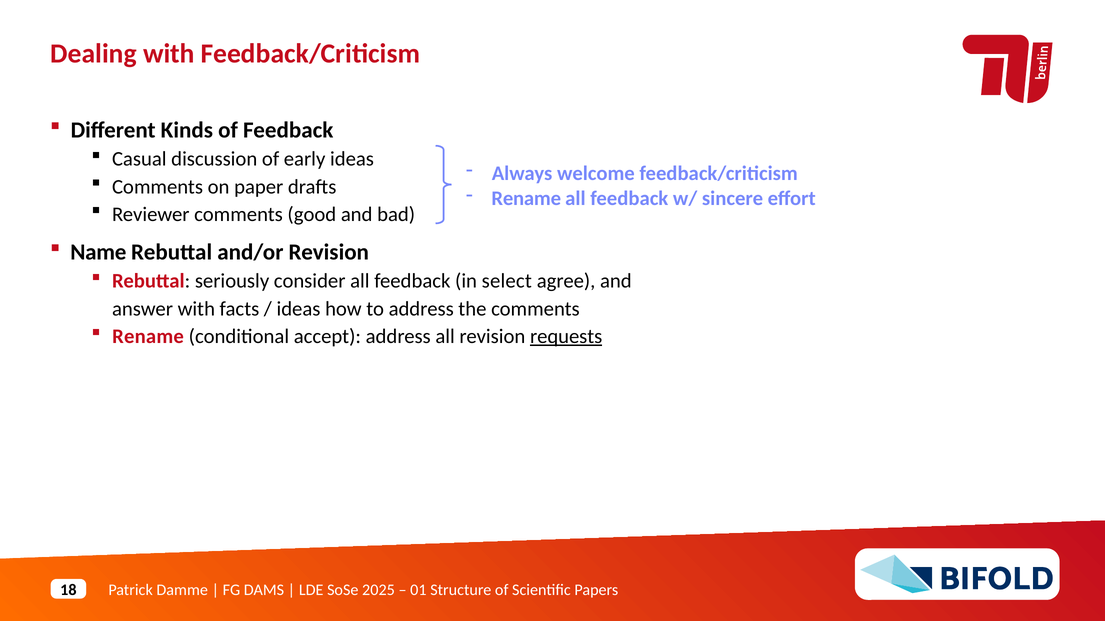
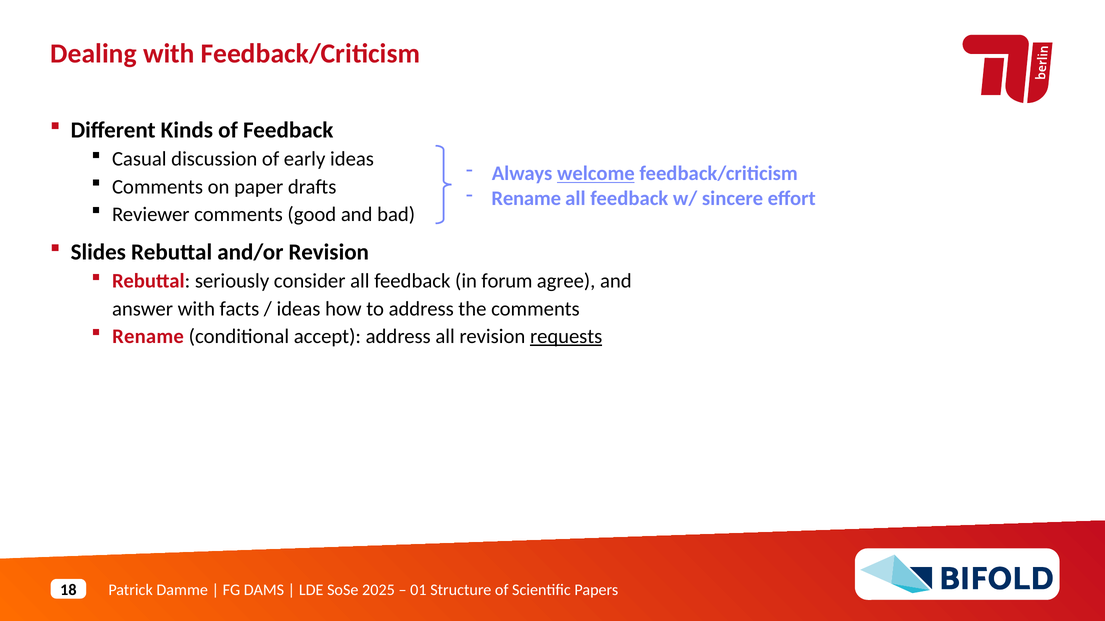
welcome underline: none -> present (596, 174)
Name: Name -> Slides (98, 253)
select: select -> forum (507, 281)
